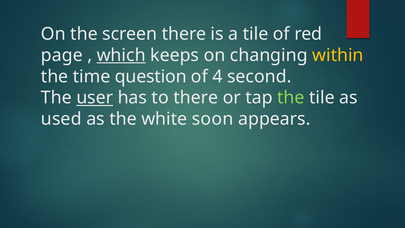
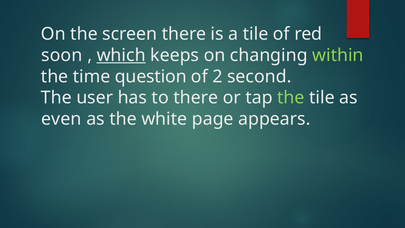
page: page -> soon (62, 55)
within colour: yellow -> light green (338, 55)
4: 4 -> 2 (217, 76)
user underline: present -> none (95, 98)
used: used -> even (61, 119)
soon: soon -> page (213, 119)
